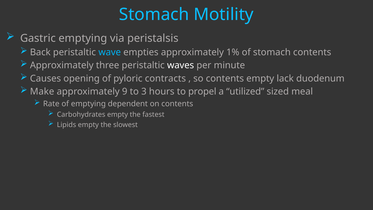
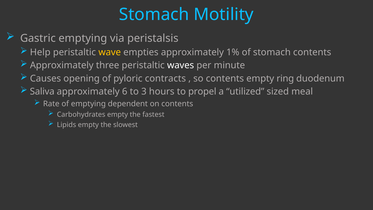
Back: Back -> Help (40, 52)
wave colour: light blue -> yellow (110, 52)
lack: lack -> ring (285, 78)
Make: Make -> Saliva (42, 92)
9: 9 -> 6 (125, 92)
